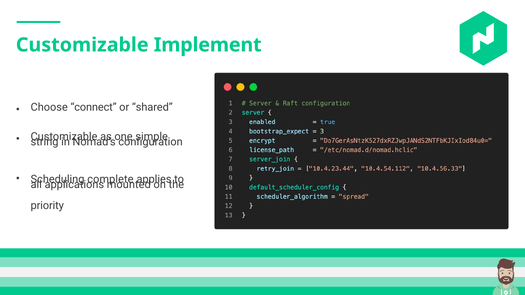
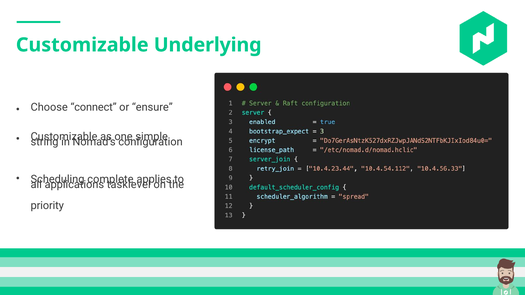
Implement: Implement -> Underlying (208, 45)
shared: shared -> ensure (152, 107)
mounted: mounted -> tasklevel (129, 185)
